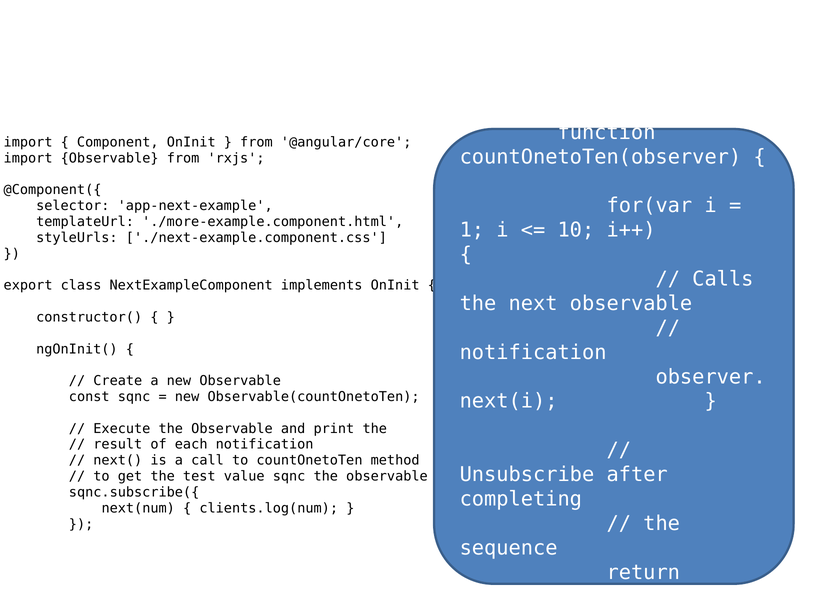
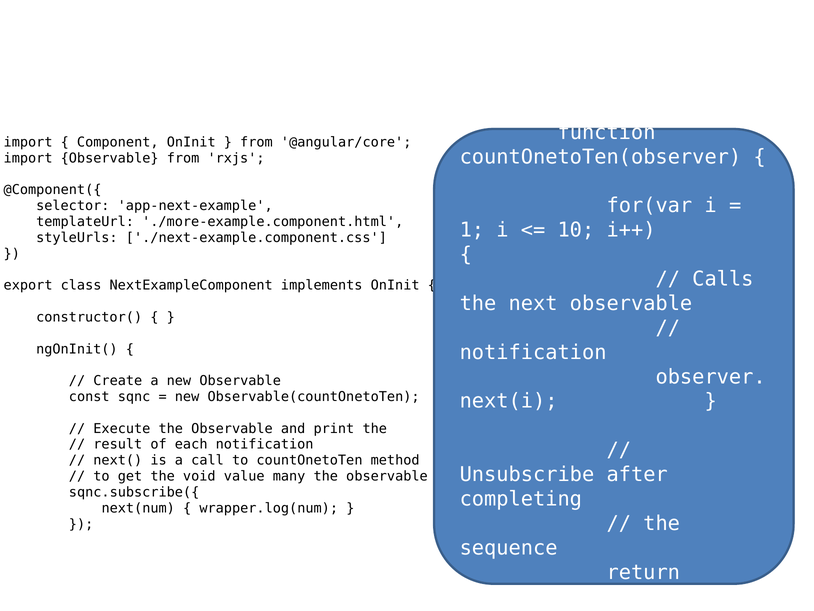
test: test -> void (199, 476)
value sqnc: sqnc -> many (289, 476)
clients.log(num: clients.log(num -> wrapper.log(num (269, 508)
